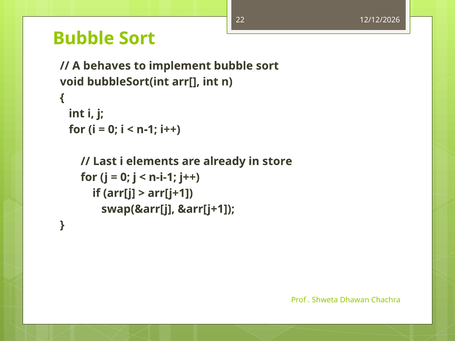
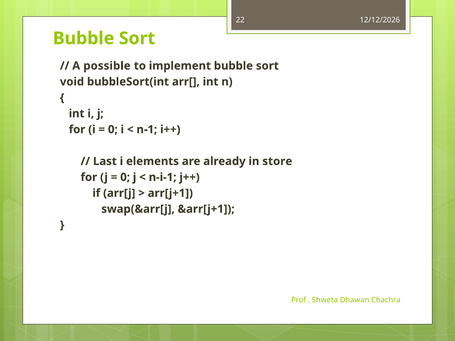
behaves: behaves -> possible (107, 66)
